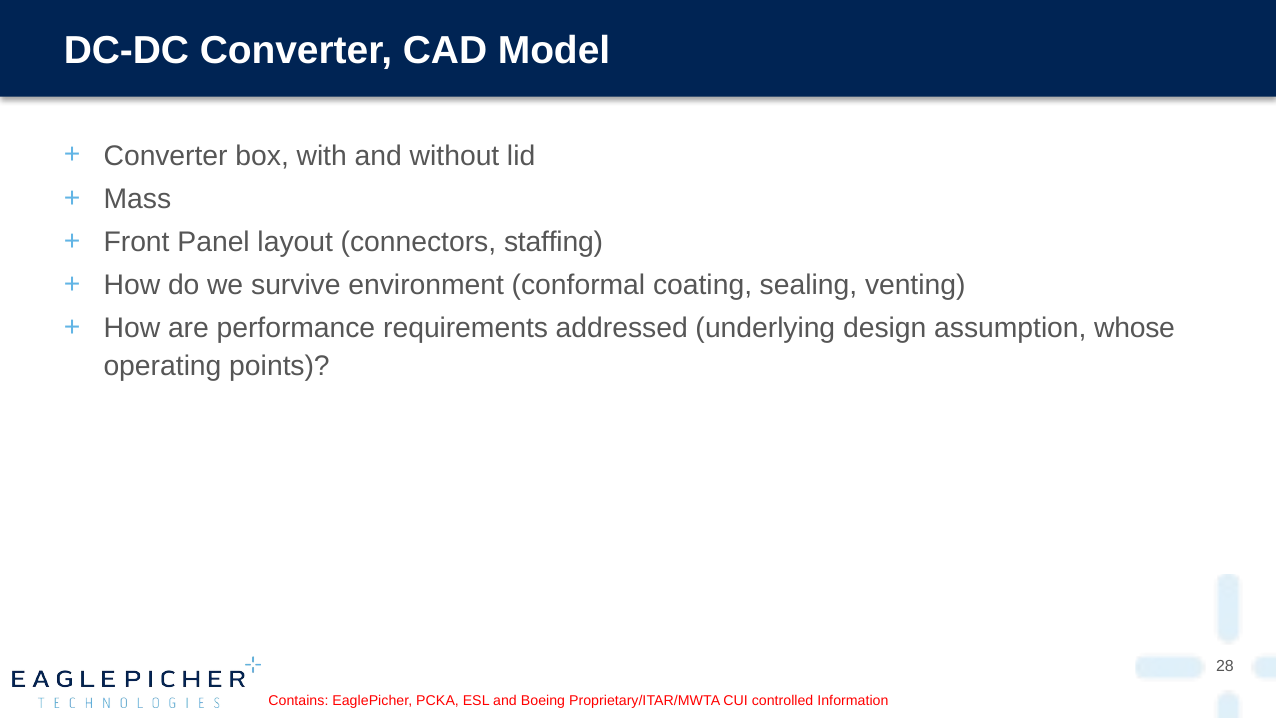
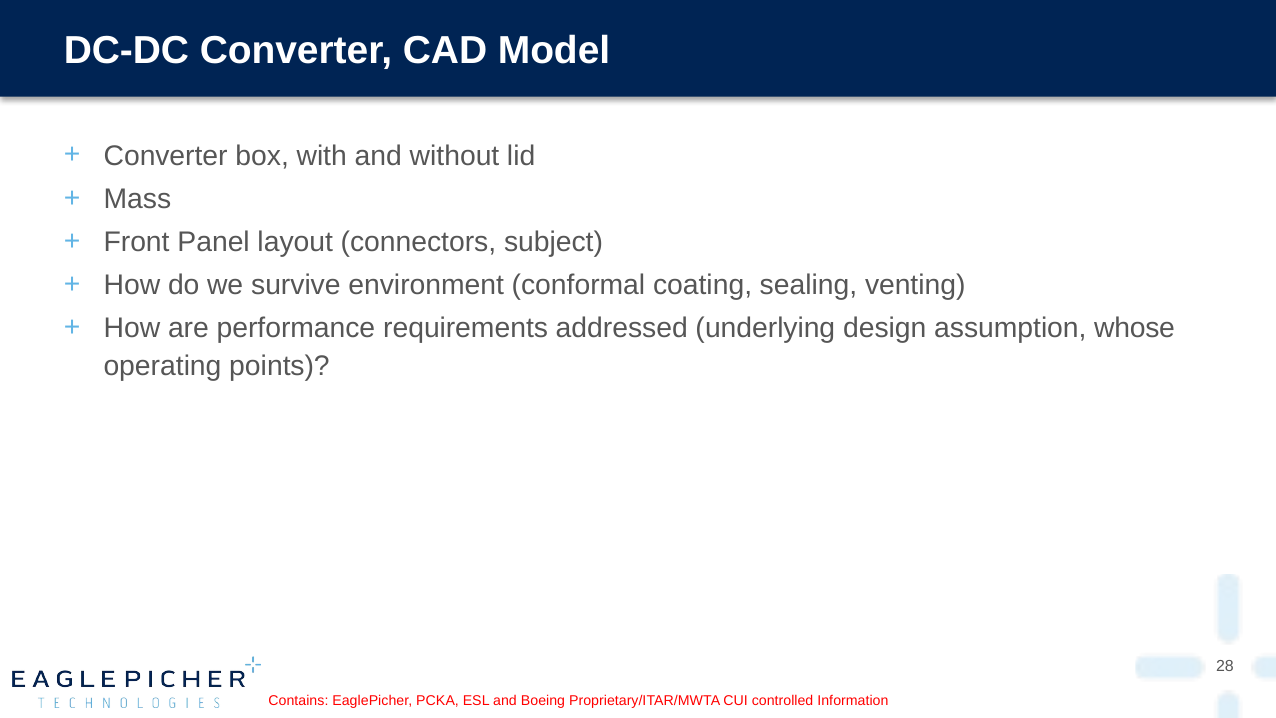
staffing: staffing -> subject (553, 242)
